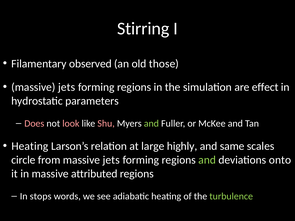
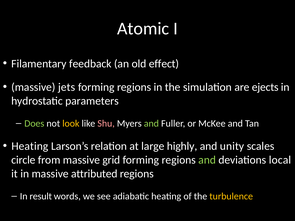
Stirring: Stirring -> Atomic (143, 29)
observed: observed -> feedback (90, 64)
those: those -> effect (164, 64)
effect: effect -> ejects (265, 87)
Does colour: pink -> light green (34, 124)
look colour: pink -> yellow (71, 124)
same: same -> unity (232, 146)
from massive jets: jets -> grid (111, 160)
onto: onto -> local (280, 160)
stops: stops -> result (41, 196)
turbulence colour: light green -> yellow (231, 196)
